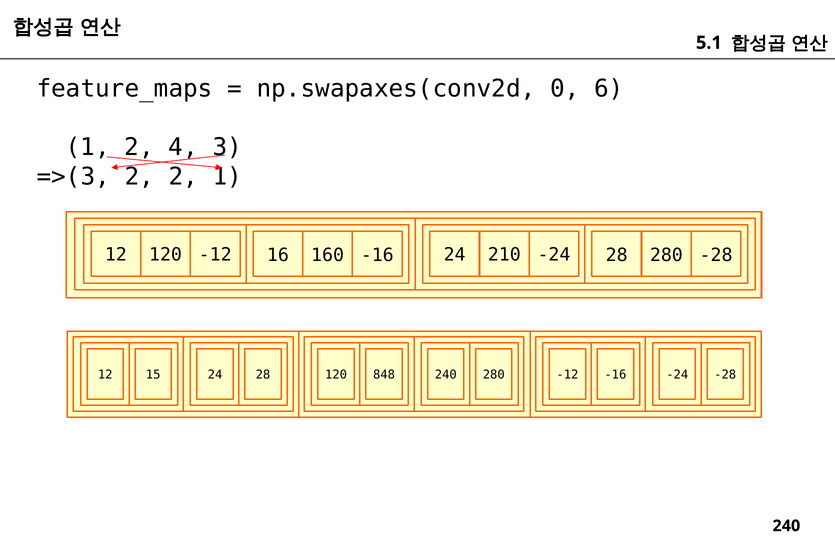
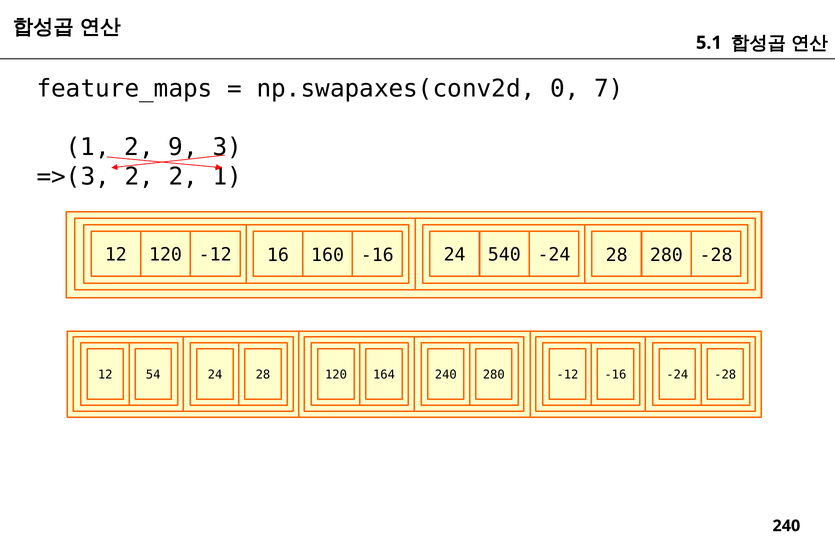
6: 6 -> 7 (609, 89)
4: 4 -> 9 (183, 147)
210: 210 -> 540 (504, 255)
15: 15 -> 54 (153, 375)
848: 848 -> 164 (384, 375)
